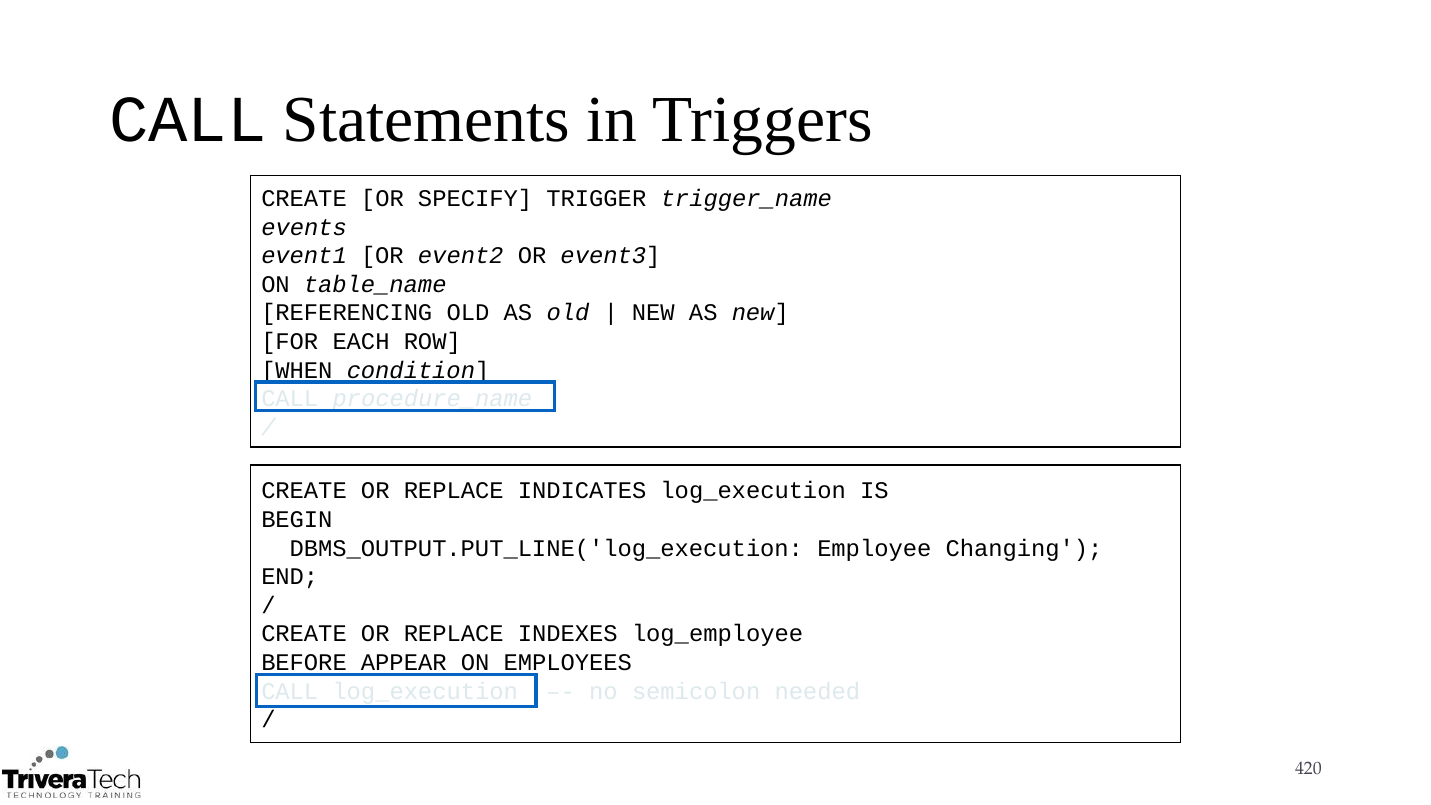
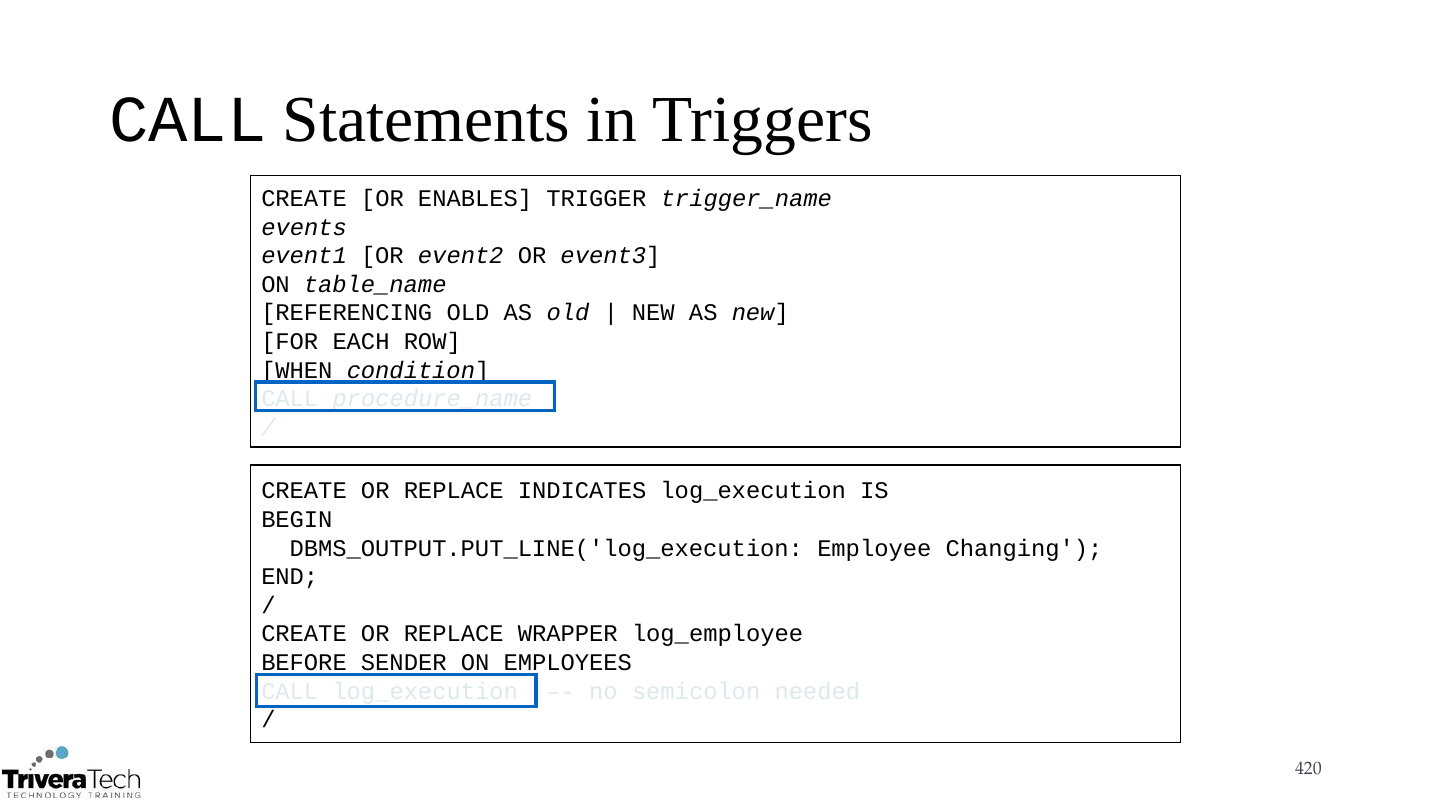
SPECIFY: SPECIFY -> ENABLES (475, 199)
INDEXES: INDEXES -> WRAPPER (568, 634)
APPEAR: APPEAR -> SENDER (404, 663)
